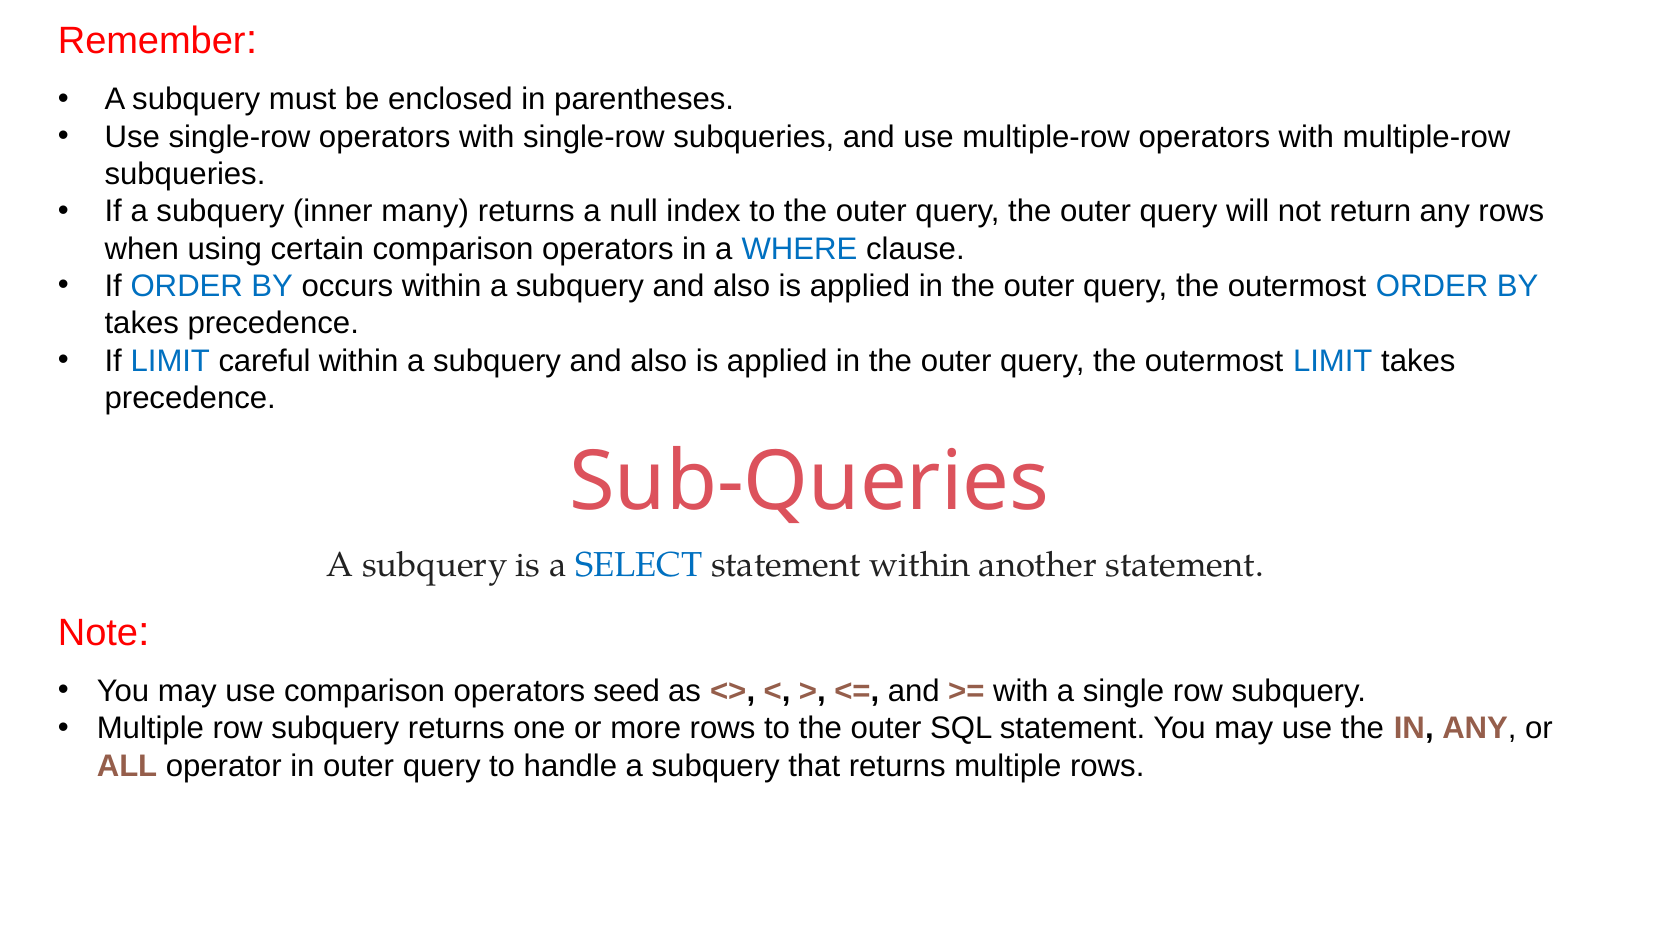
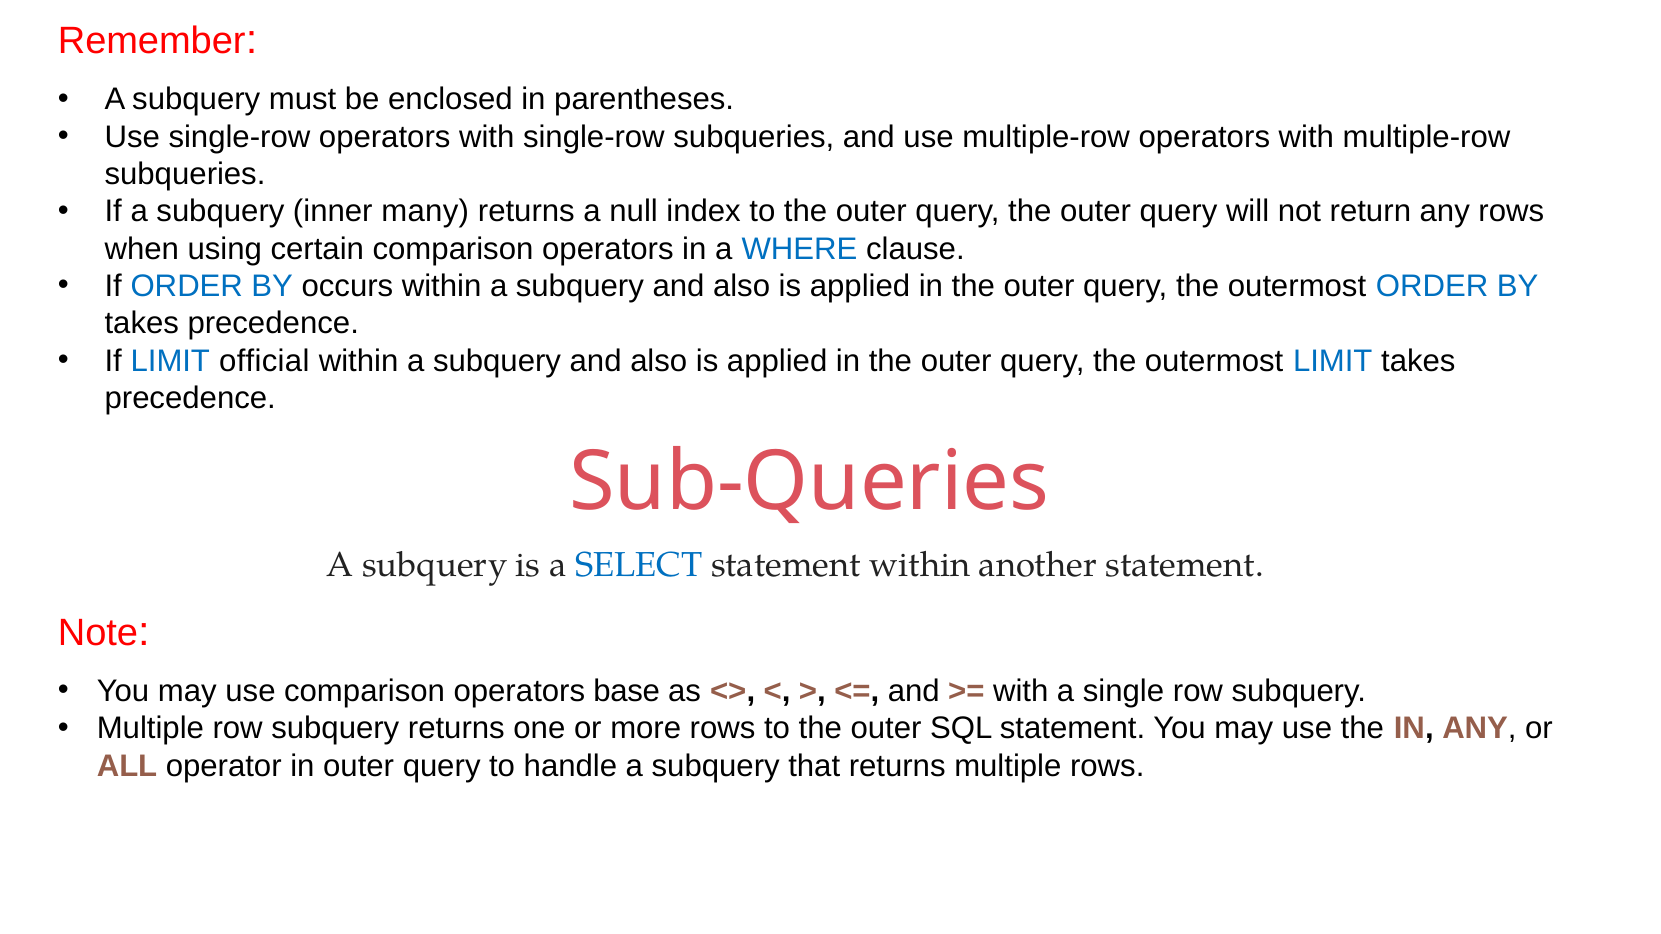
careful: careful -> official (264, 361)
seed: seed -> base (627, 691)
